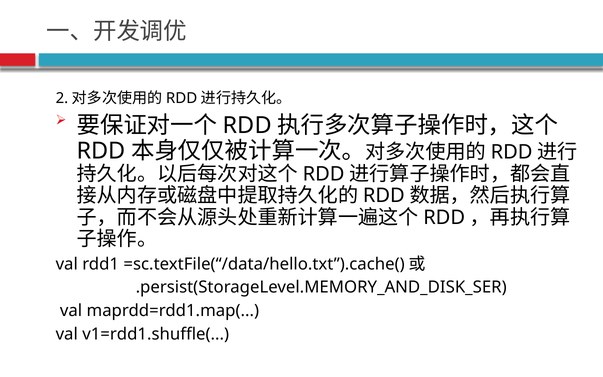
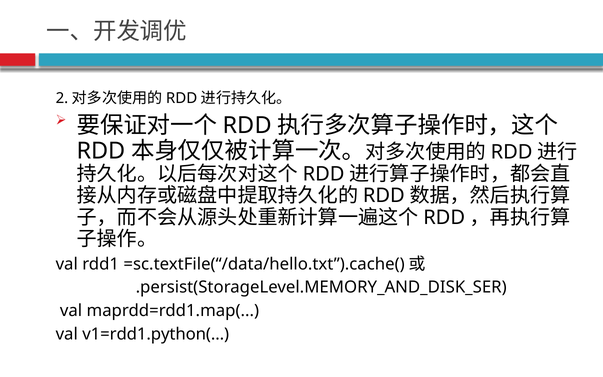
v1=rdd1.shuffle(: v1=rdd1.shuffle( -> v1=rdd1.python( (156, 334)
